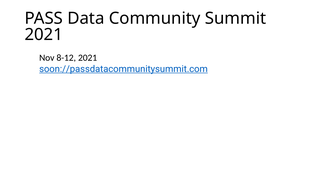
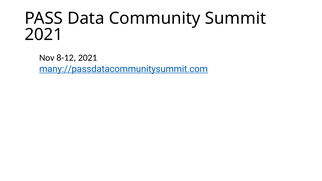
soon://passdatacommunitysummit.com: soon://passdatacommunitysummit.com -> many://passdatacommunitysummit.com (124, 69)
